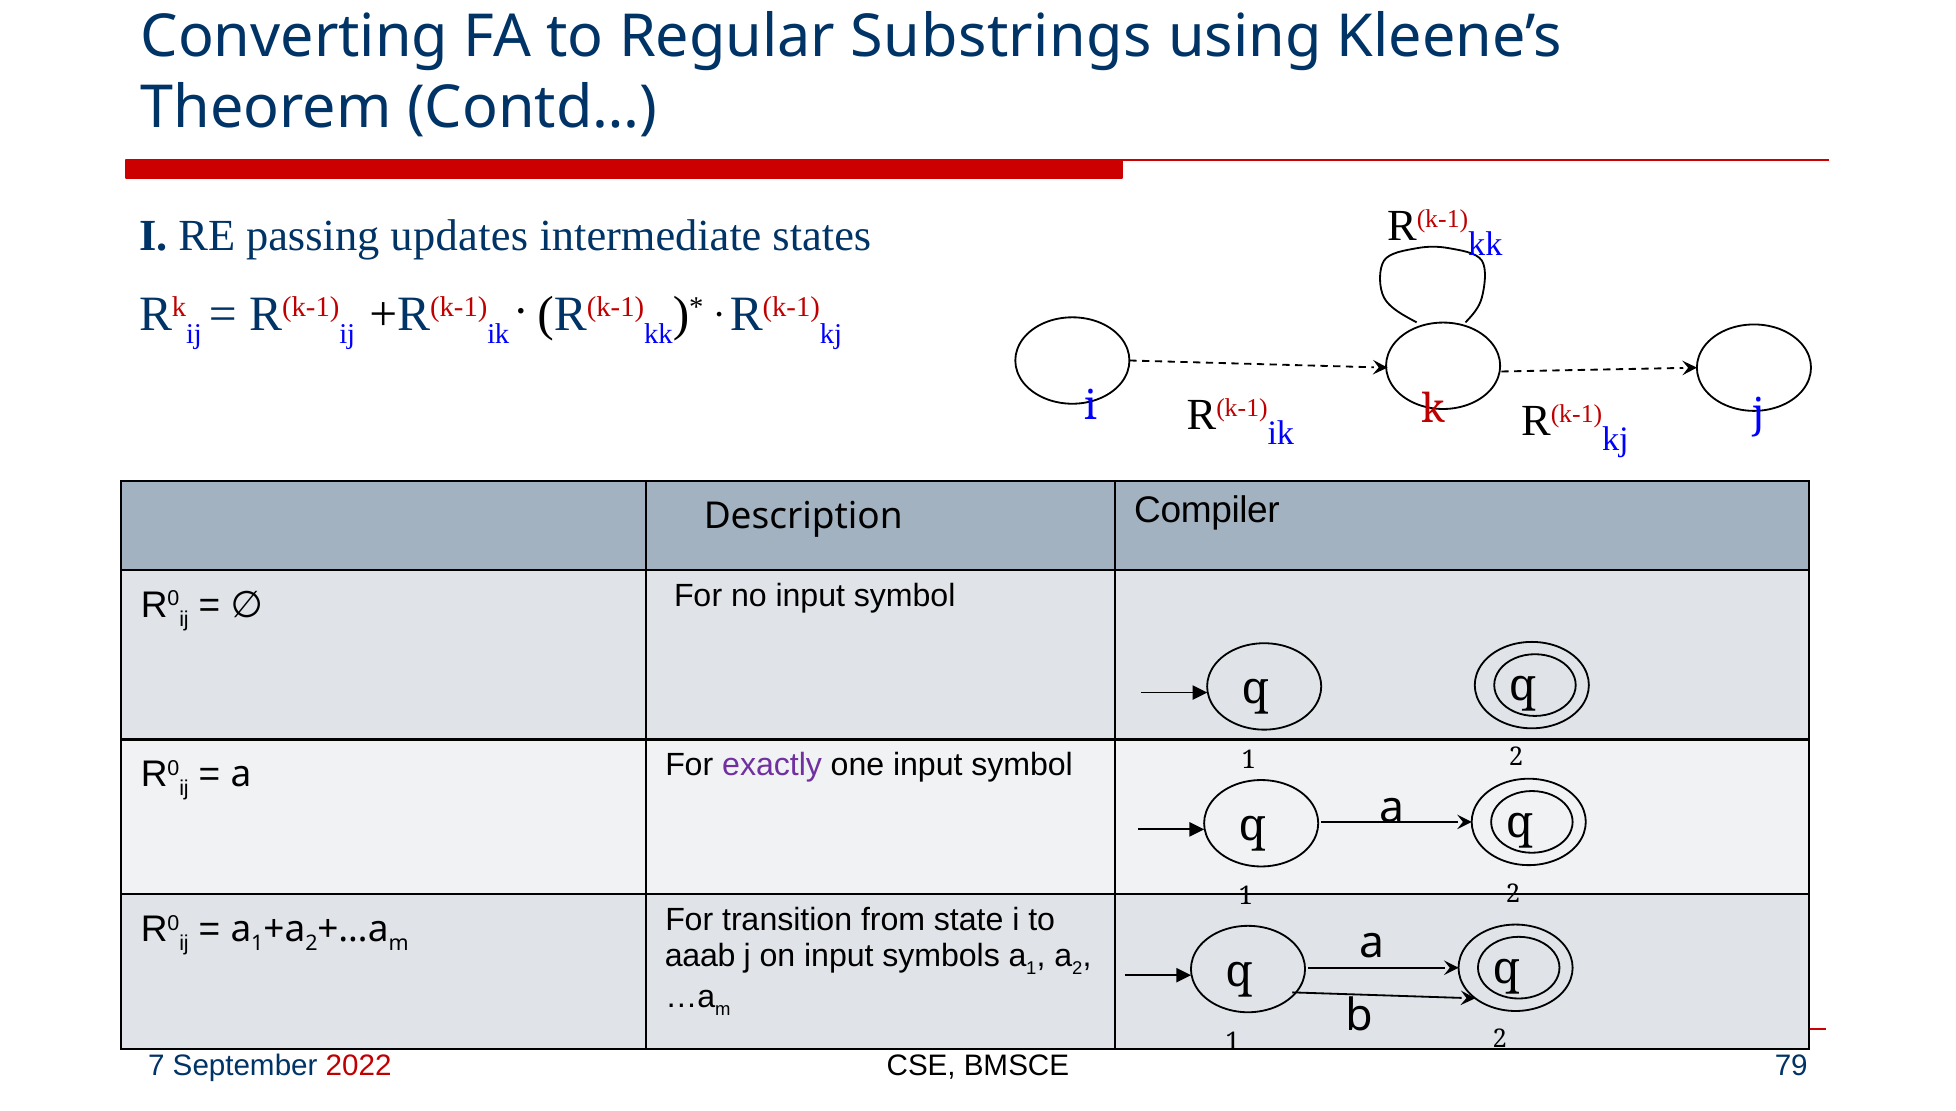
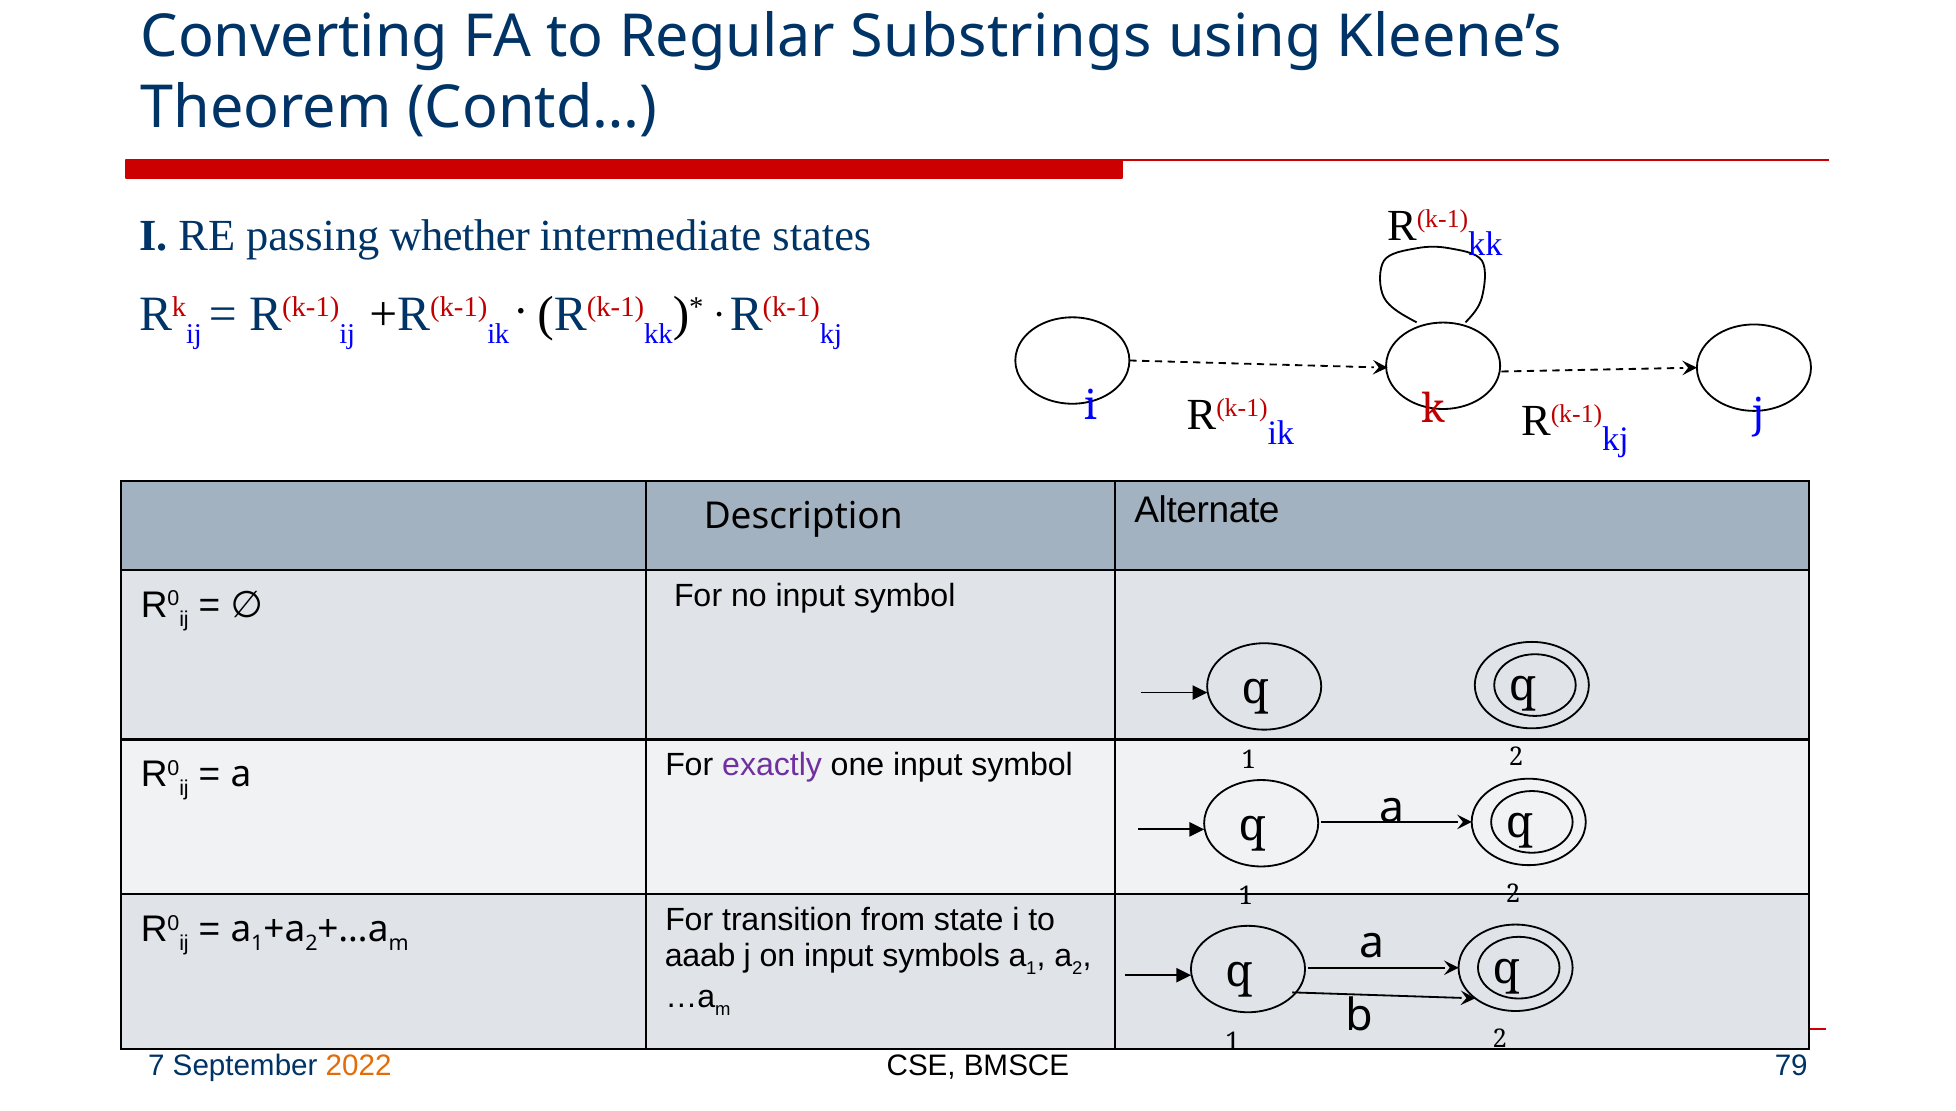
updates: updates -> whether (460, 236)
Compiler: Compiler -> Alternate (1207, 510)
2022 colour: red -> orange (359, 1066)
